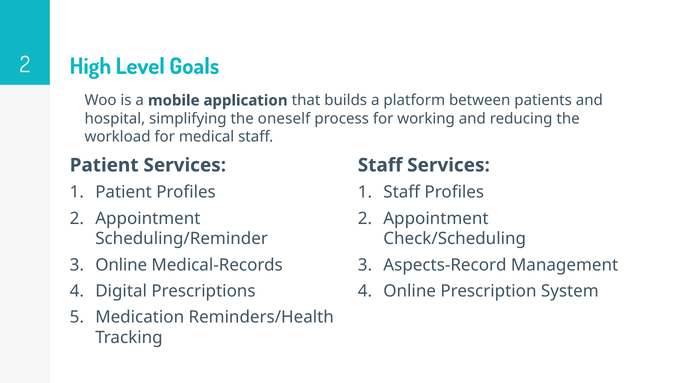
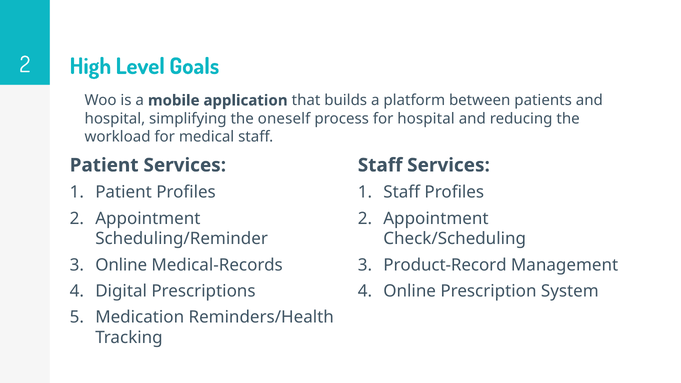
for working: working -> hospital (426, 119)
Aspects-Record: Aspects-Record -> Product-Record (445, 265)
